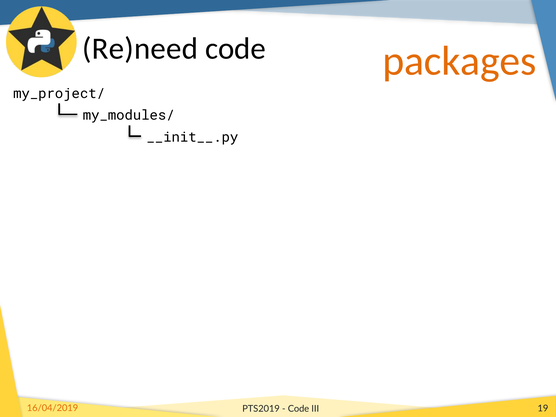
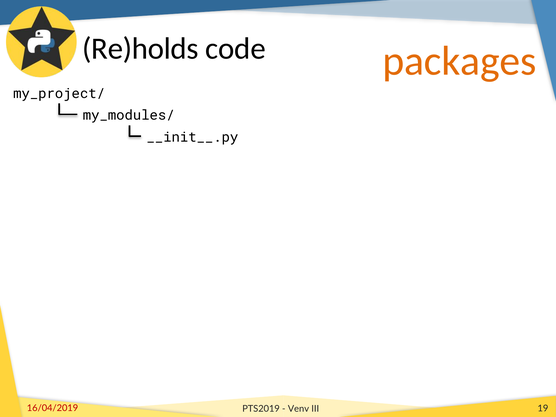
Re)need: Re)need -> Re)holds (140, 49)
16/04/2019 colour: orange -> red (52, 408)
Code: Code -> Venv (298, 409)
